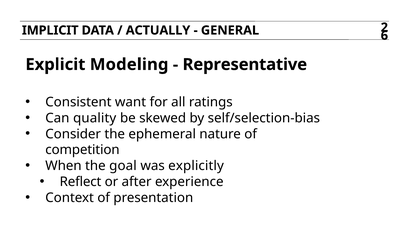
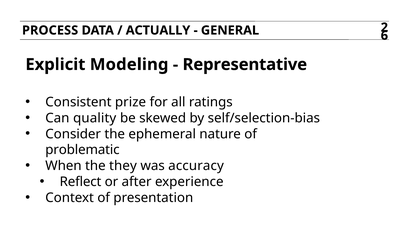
IMPLICIT: IMPLICIT -> PROCESS (50, 30)
want: want -> prize (131, 102)
competition: competition -> problematic (82, 150)
goal: goal -> they (123, 166)
explicitly: explicitly -> accuracy (196, 166)
